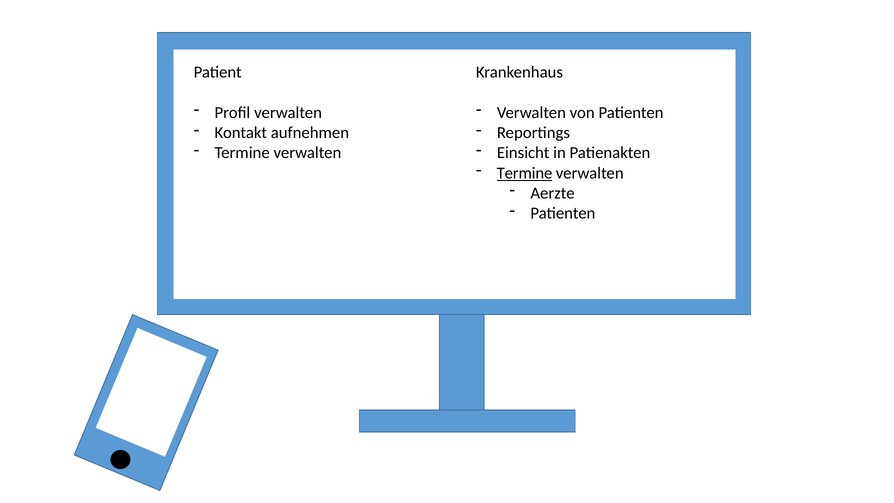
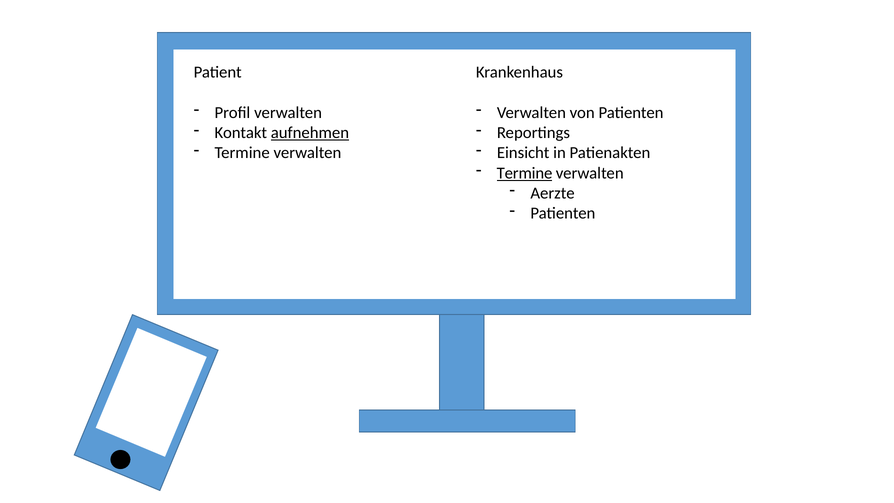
aufnehmen underline: none -> present (310, 133)
